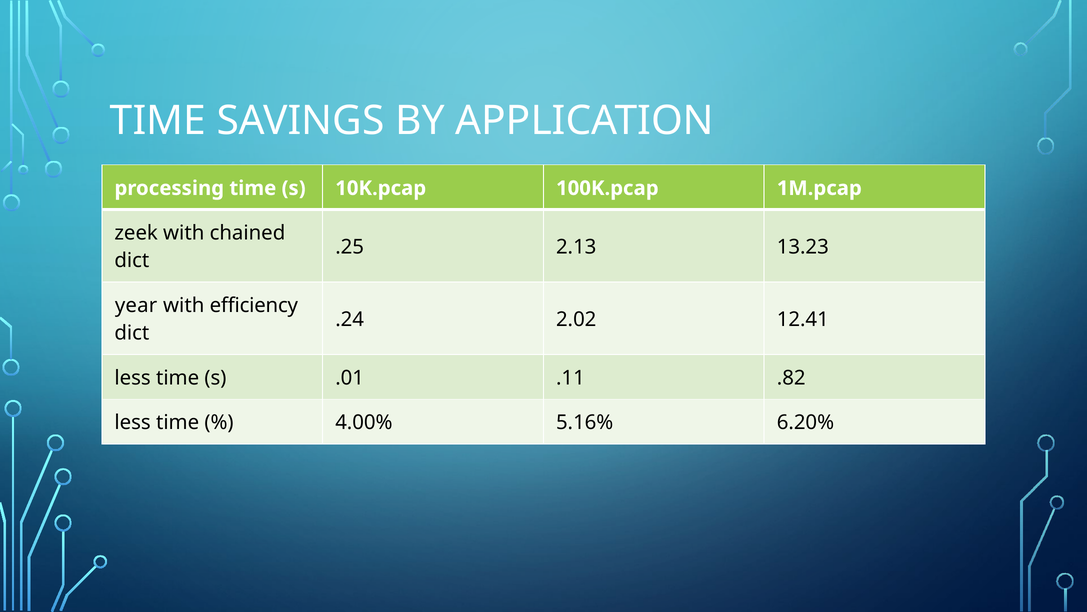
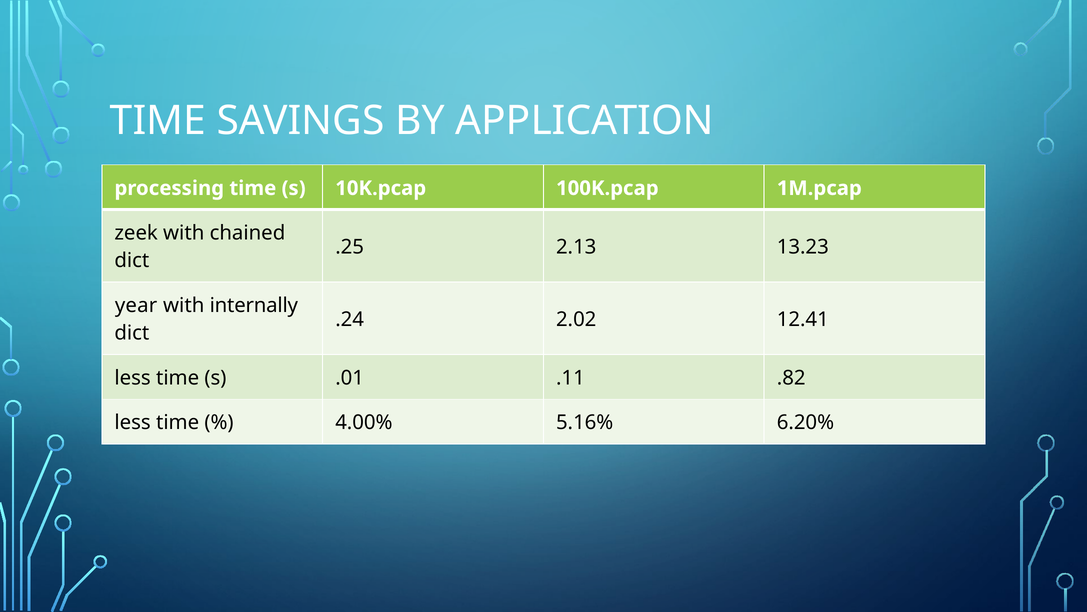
efficiency: efficiency -> internally (254, 305)
